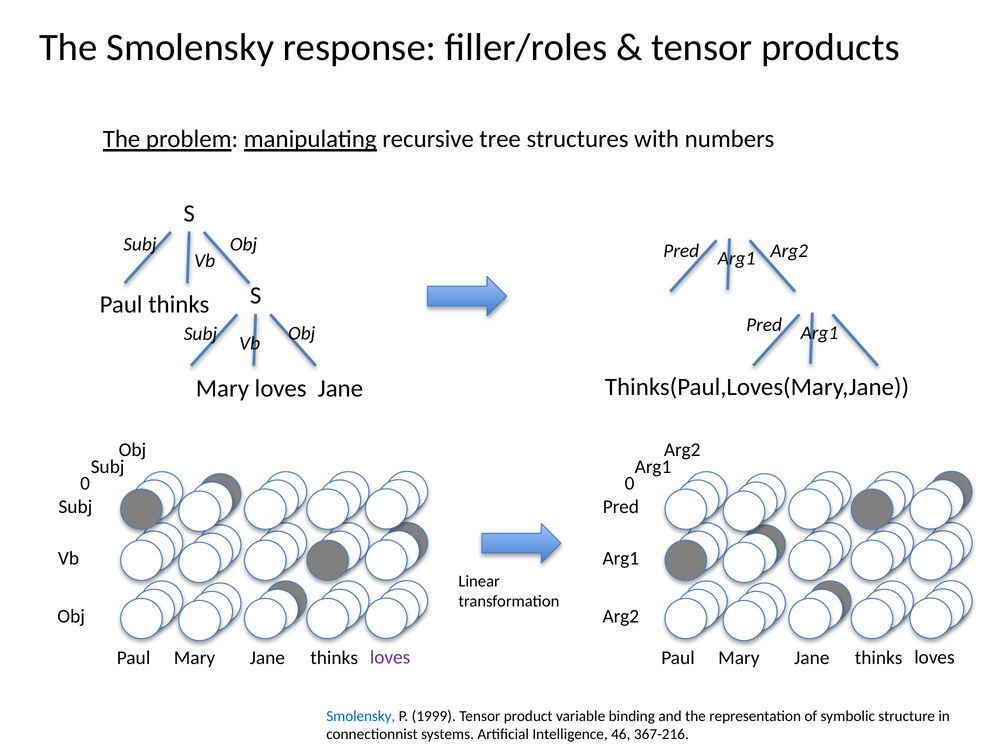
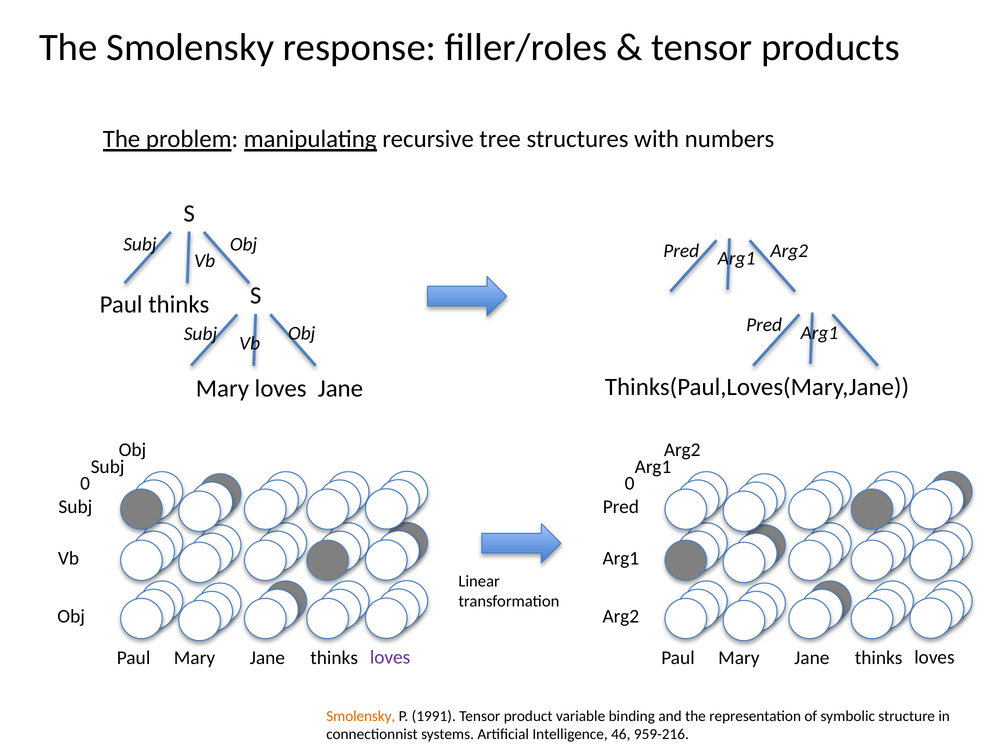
Smolensky colour: blue -> orange (361, 716)
1999: 1999 -> 1991 (434, 716)
367-216: 367-216 -> 959-216 (661, 734)
